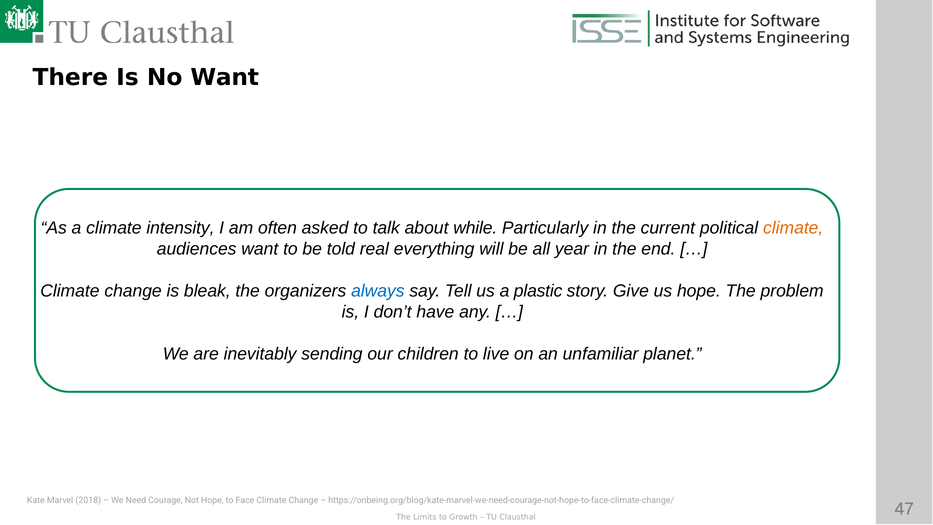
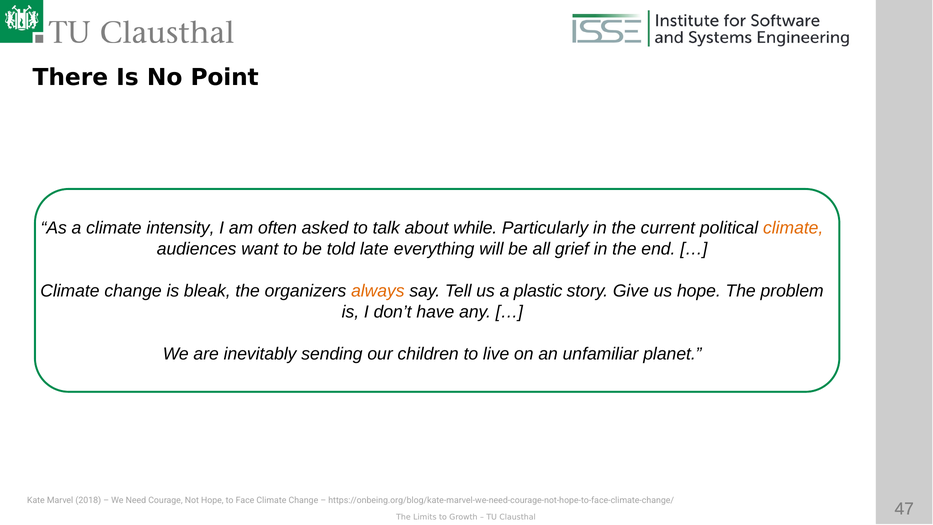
No Want: Want -> Point (225, 78)
real: real -> late (374, 249)
year: year -> grief (572, 249)
always colour: blue -> orange (378, 291)
